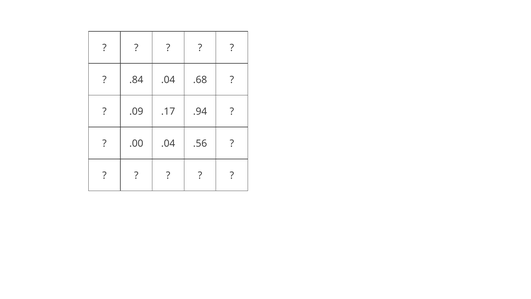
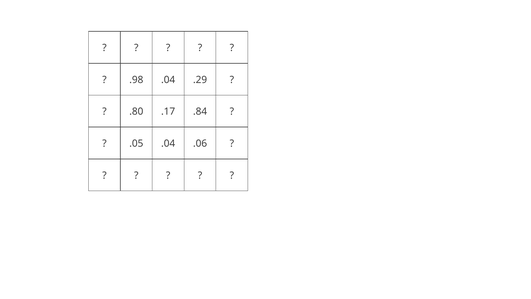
.84: .84 -> .98 (136, 80)
.68: .68 -> .29 (200, 80)
.09: .09 -> .80 (136, 112)
.94: .94 -> .84 (200, 112)
.00: .00 -> .05 (136, 143)
.56: .56 -> .06 (200, 143)
